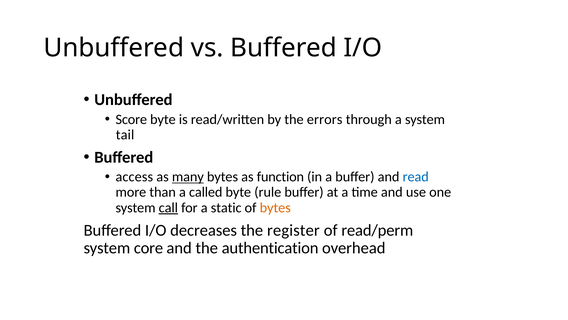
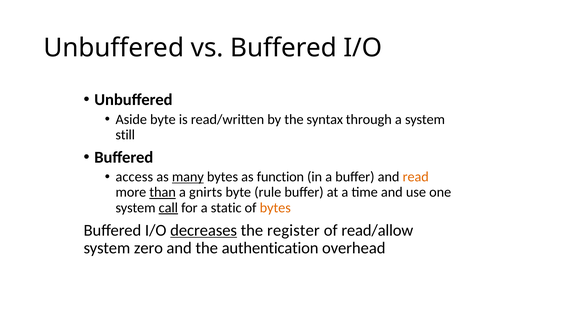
Score: Score -> Aside (131, 119)
errors: errors -> syntax (325, 119)
tail: tail -> still (125, 135)
read colour: blue -> orange (416, 177)
than underline: none -> present (163, 192)
called: called -> gnirts (206, 192)
decreases underline: none -> present (204, 230)
read/perm: read/perm -> read/allow (377, 230)
core: core -> zero (148, 248)
